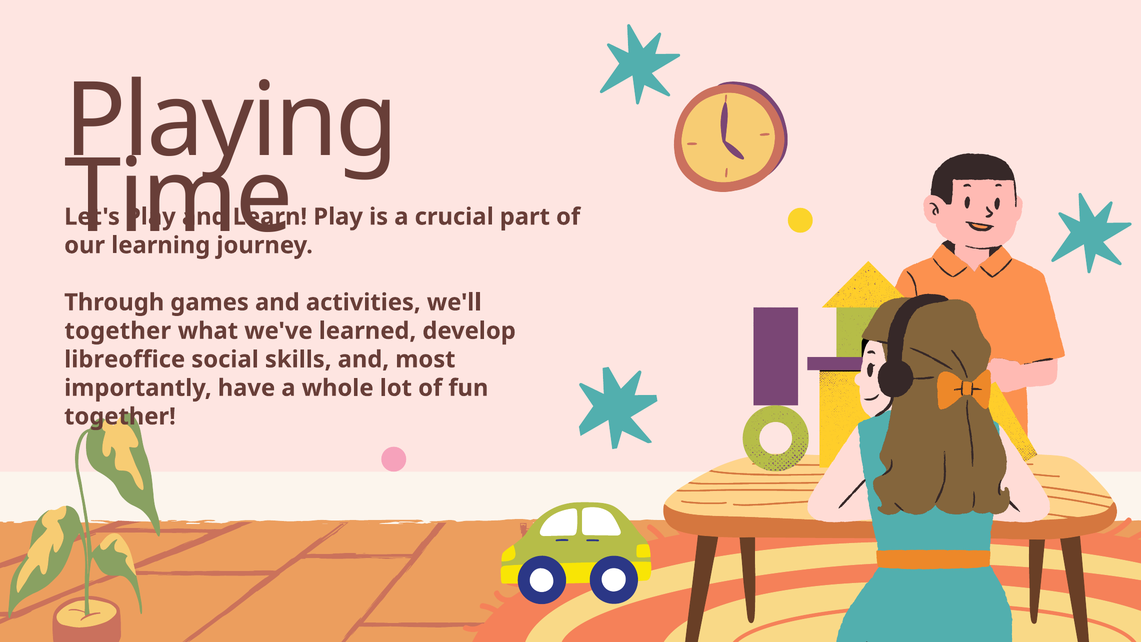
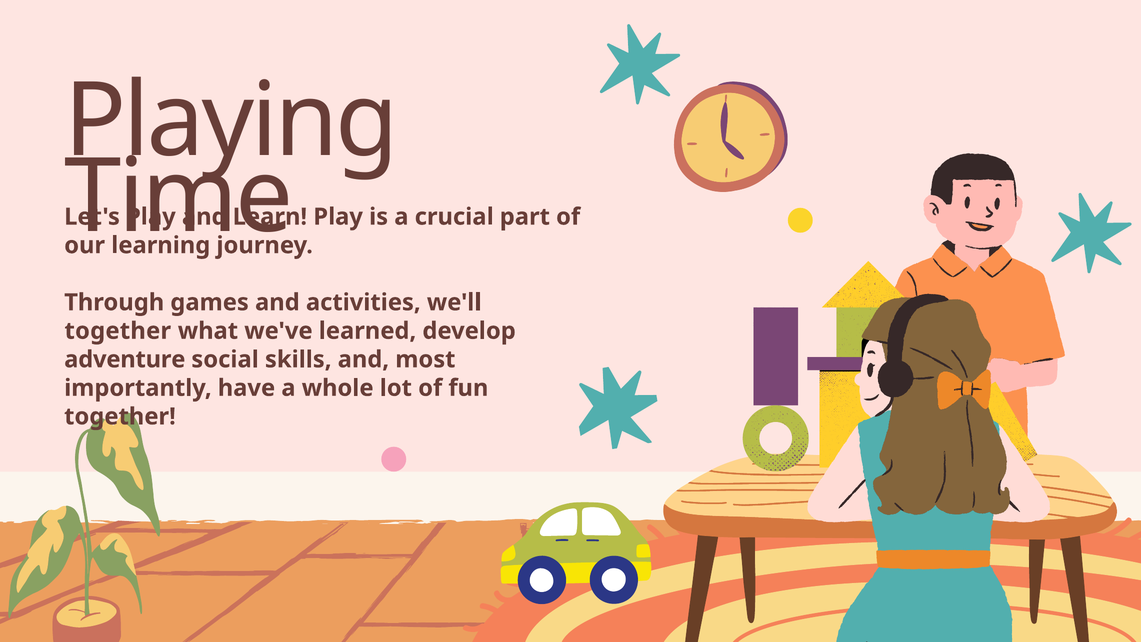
libreoffice: libreoffice -> adventure (125, 359)
